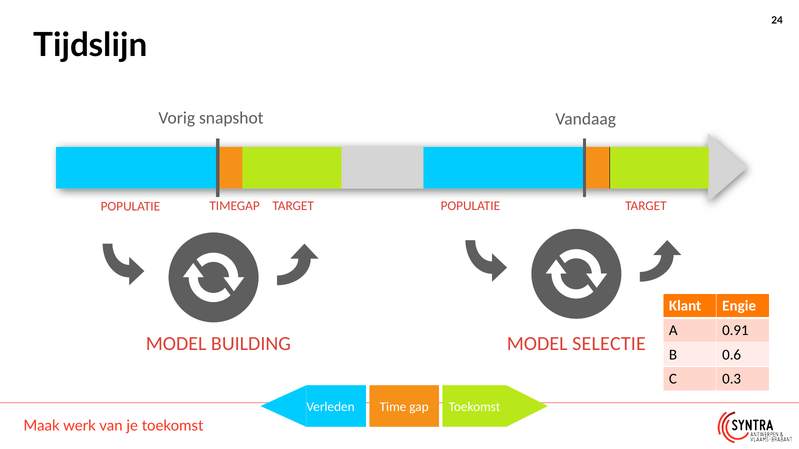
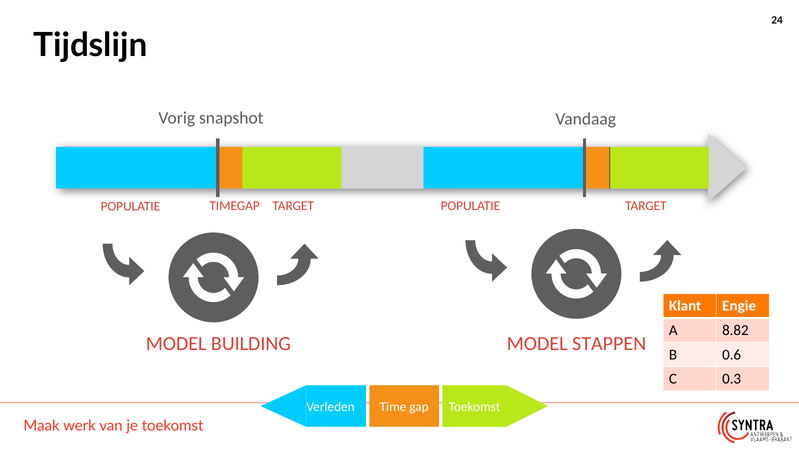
0.91: 0.91 -> 8.82 (735, 331)
SELECTIE: SELECTIE -> STAPPEN (609, 344)
